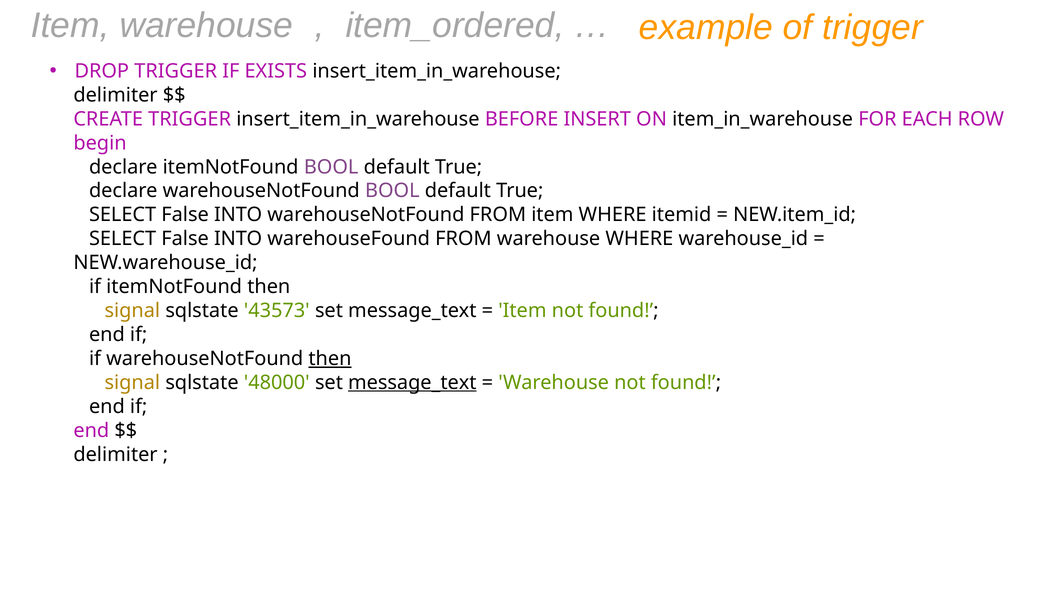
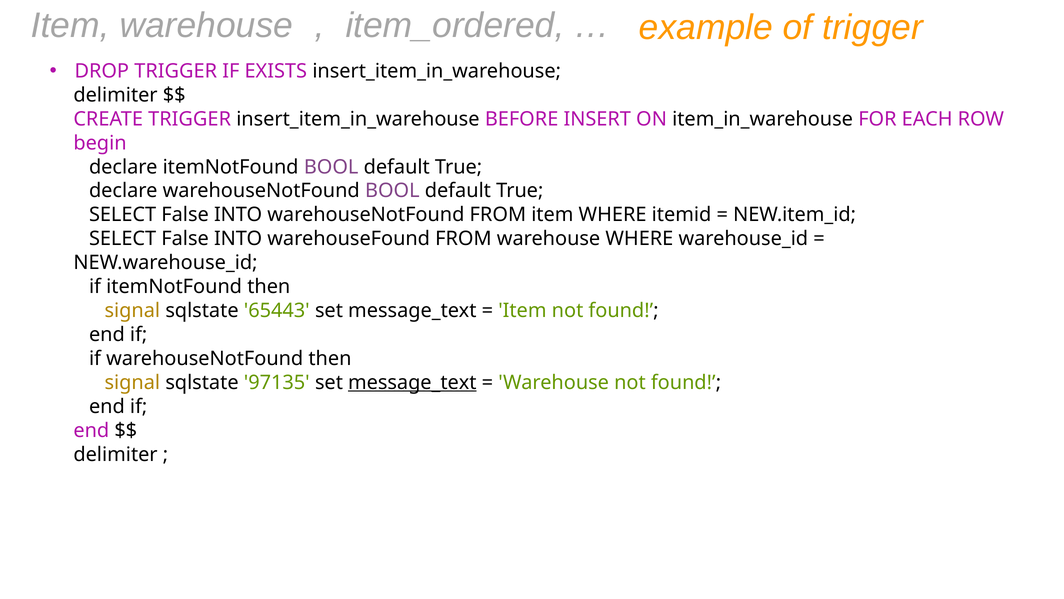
43573: 43573 -> 65443 (277, 310)
then underline: present -> none (330, 358)
48000: 48000 -> 97135 (277, 382)
